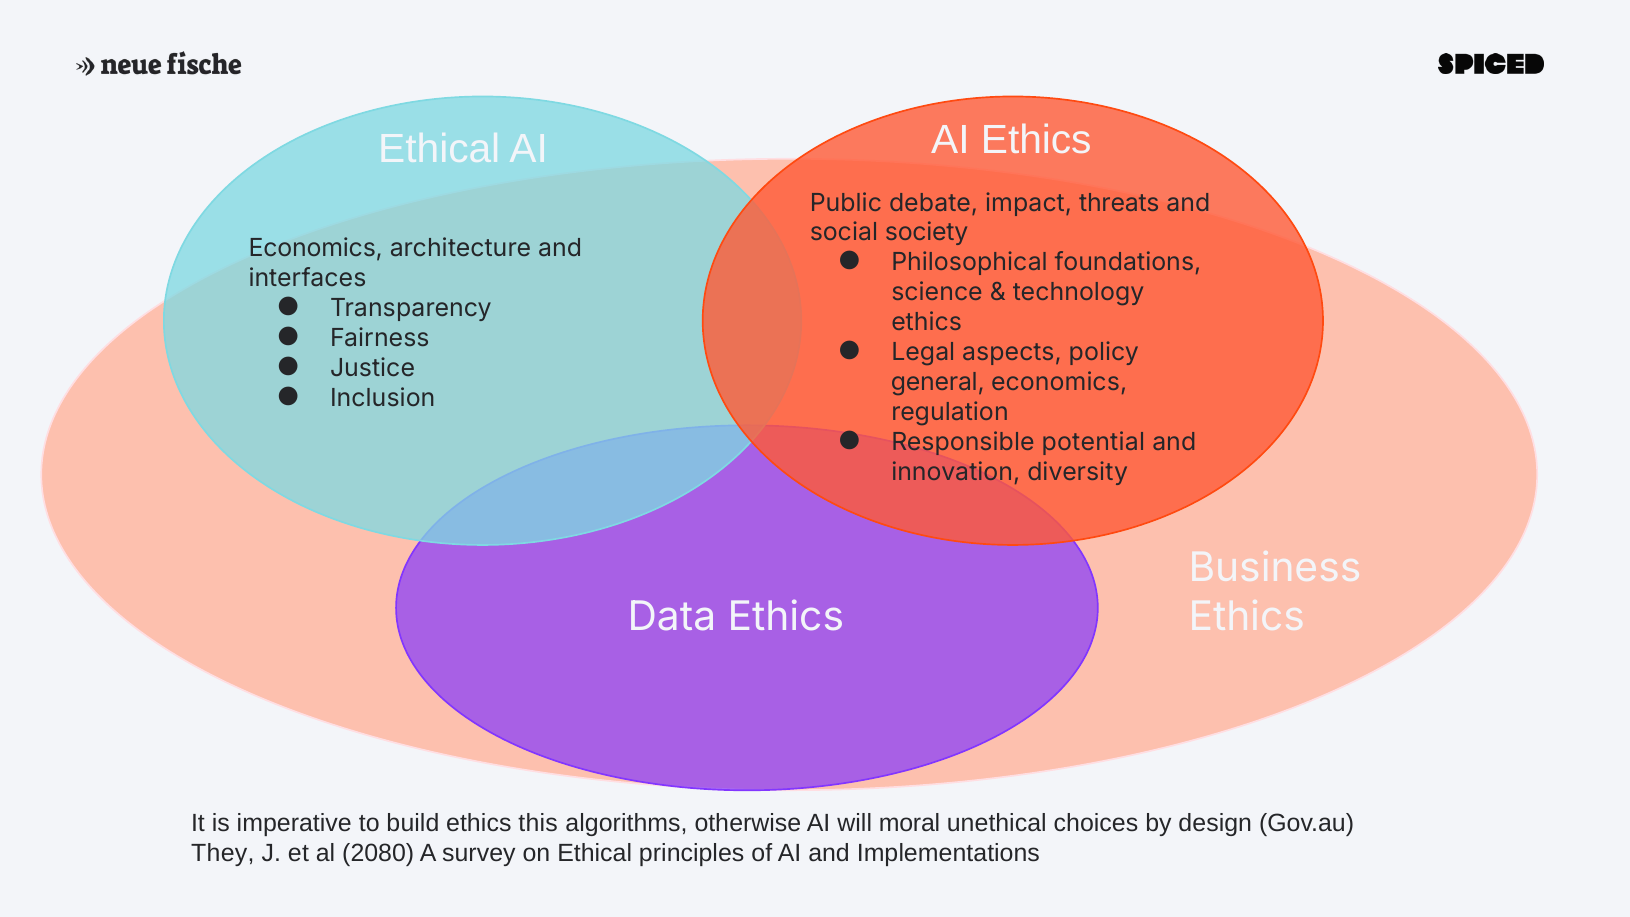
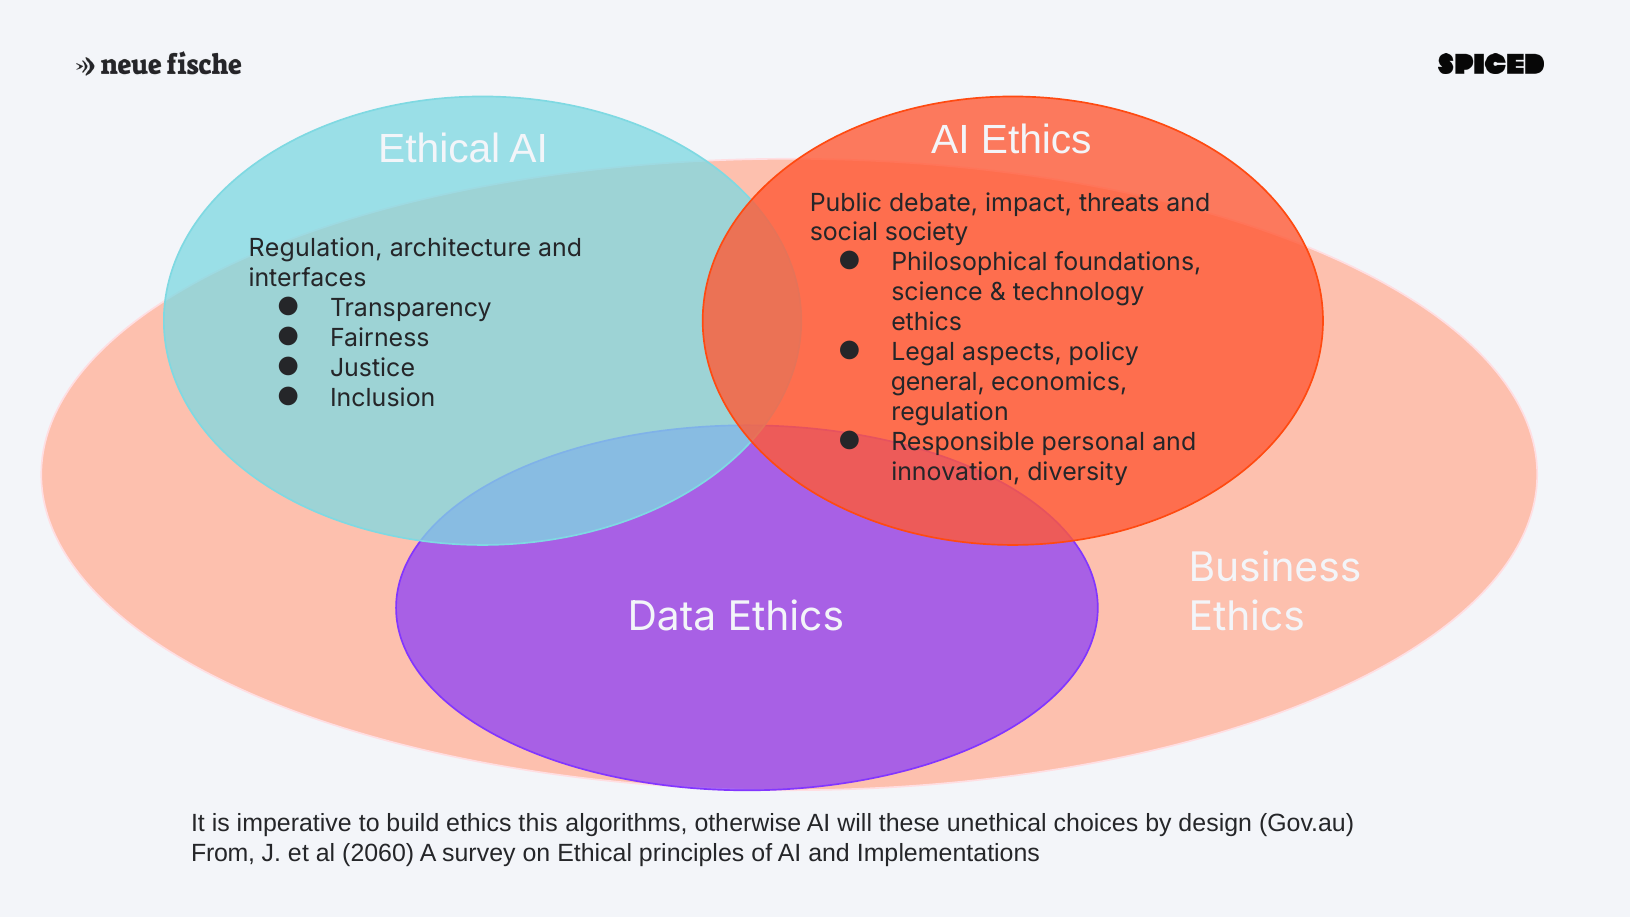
Economics: Economics -> Regulation (315, 249)
potential: potential -> personal (1093, 442)
moral: moral -> these (909, 823)
They: They -> From (223, 853)
2080: 2080 -> 2060 (378, 853)
